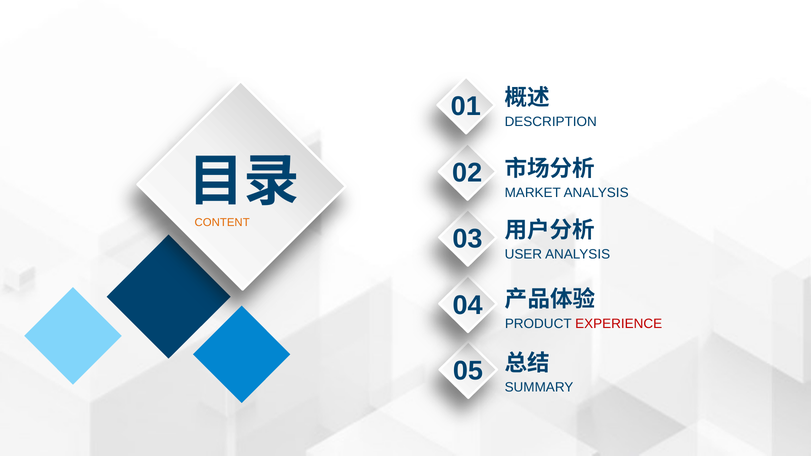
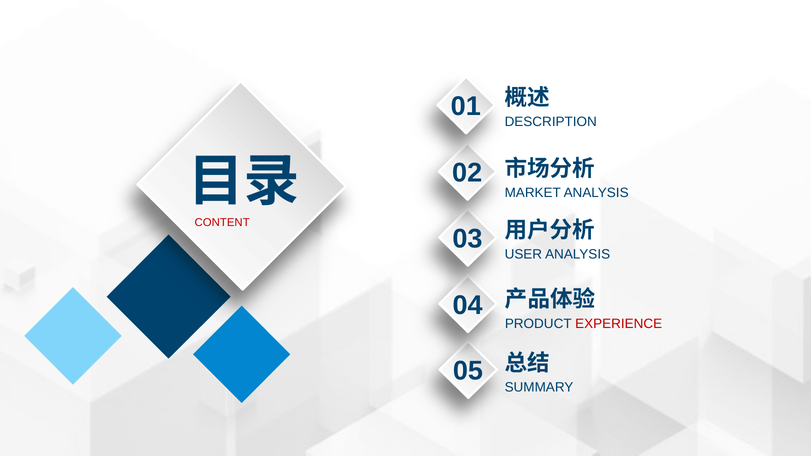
CONTENT colour: orange -> red (222, 222)
